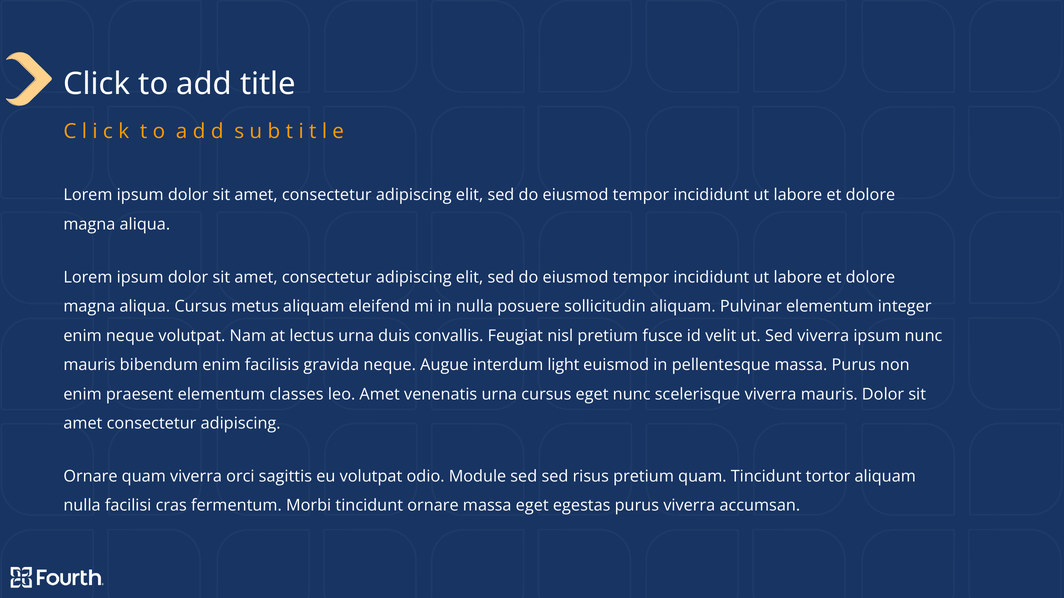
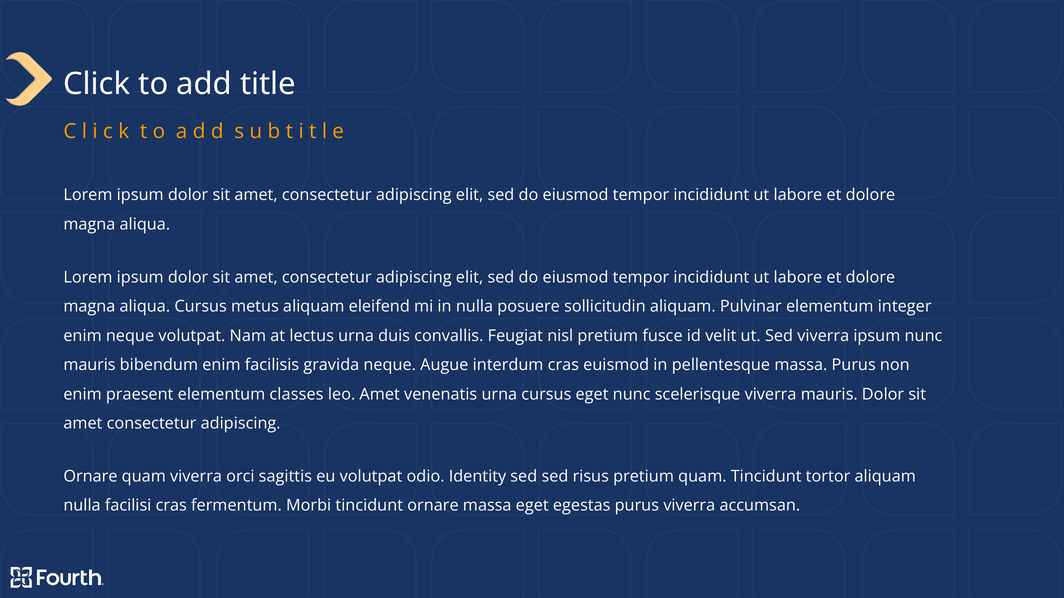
interdum light: light -> cras (563, 365)
Module: Module -> Identity (477, 477)
